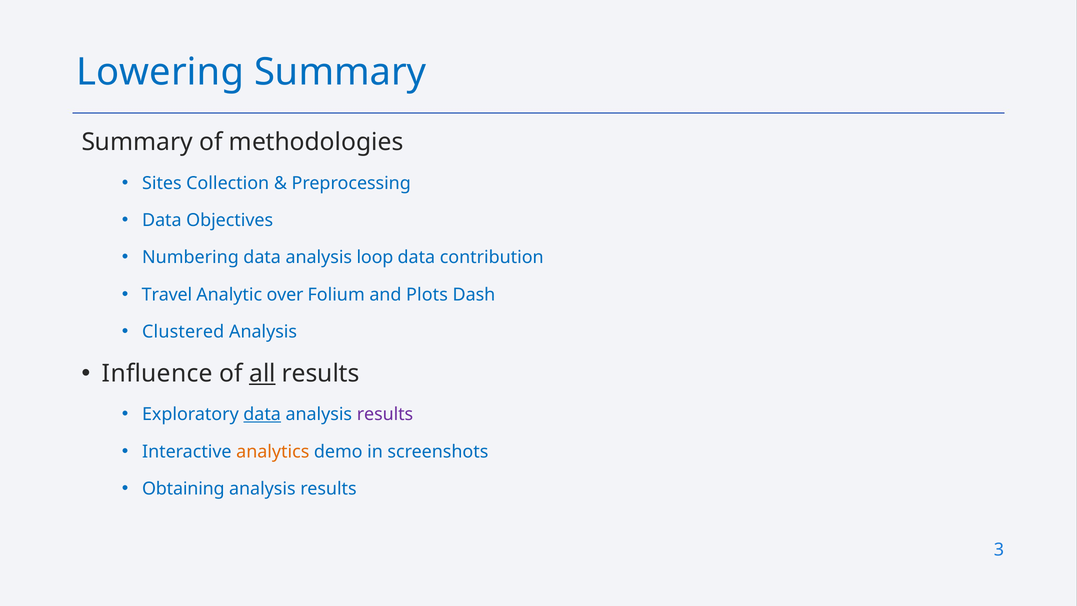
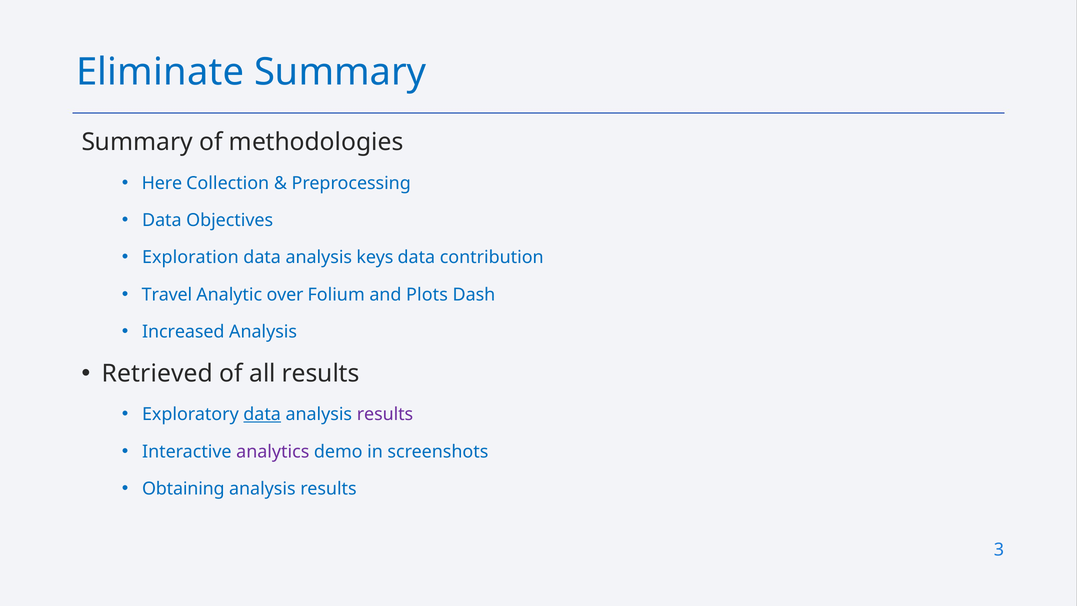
Lowering: Lowering -> Eliminate (160, 72)
Sites: Sites -> Here (162, 183)
Numbering: Numbering -> Exploration (190, 257)
loop: loop -> keys (375, 257)
Clustered: Clustered -> Increased (183, 332)
Influence: Influence -> Retrieved (157, 374)
all underline: present -> none (262, 374)
analytics colour: orange -> purple (273, 452)
